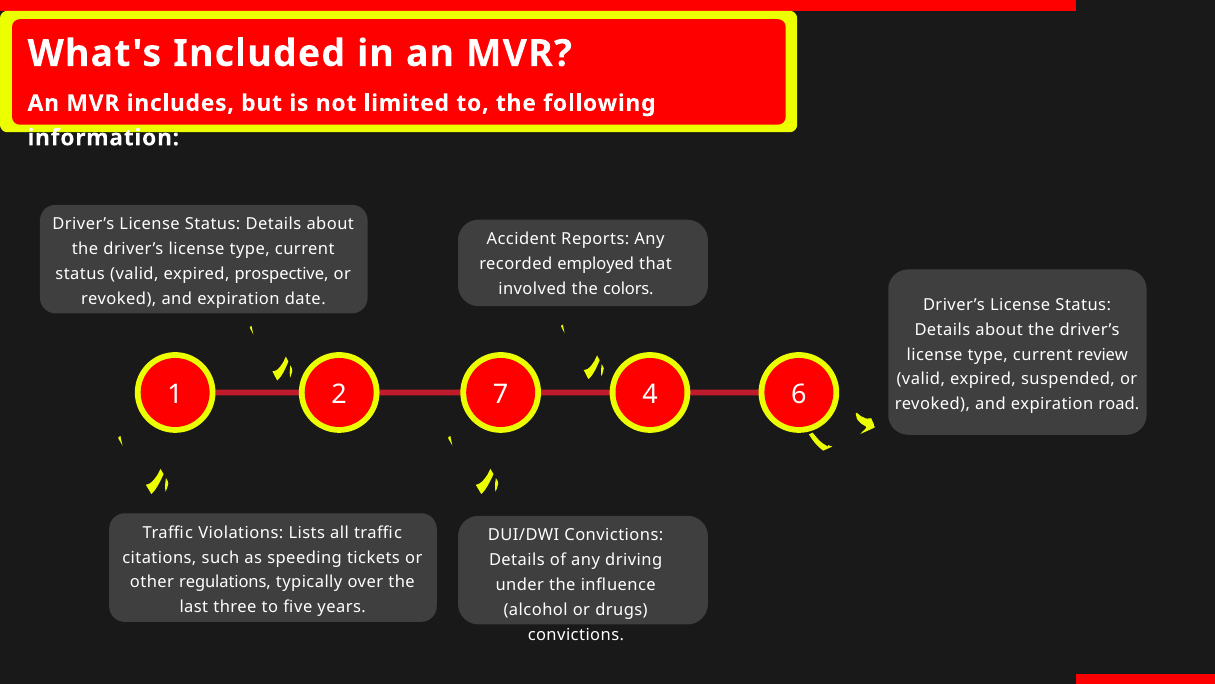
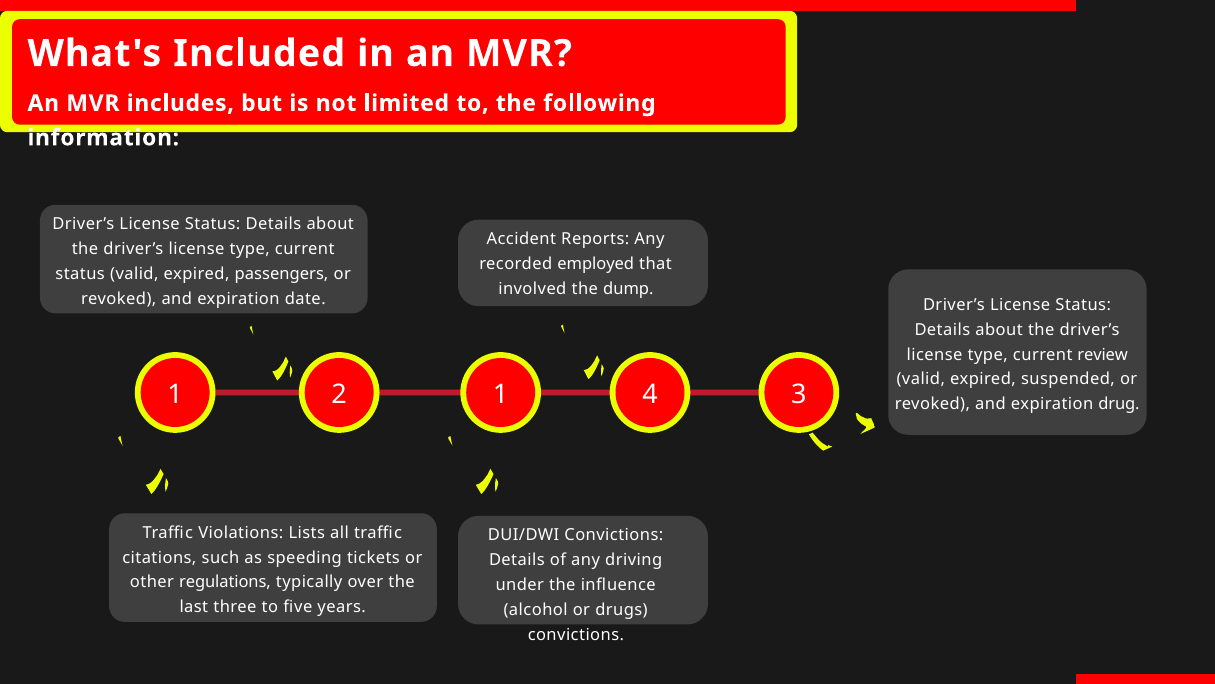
prospective: prospective -> passengers (281, 274)
colors: colors -> dump (628, 289)
2 7: 7 -> 1 (501, 394)
6: 6 -> 3 (799, 394)
road: road -> drug (1119, 404)
